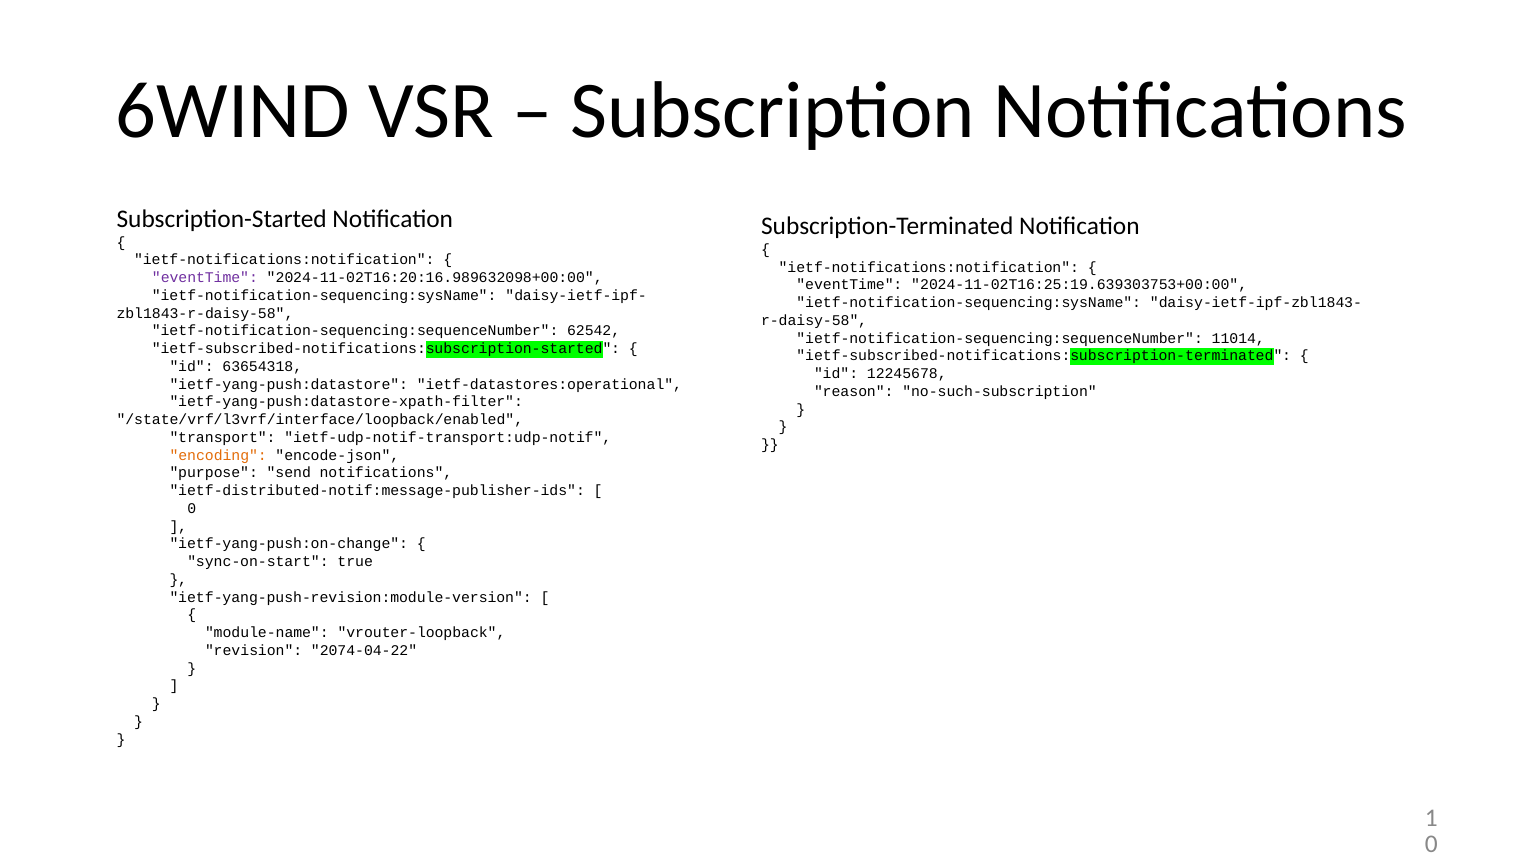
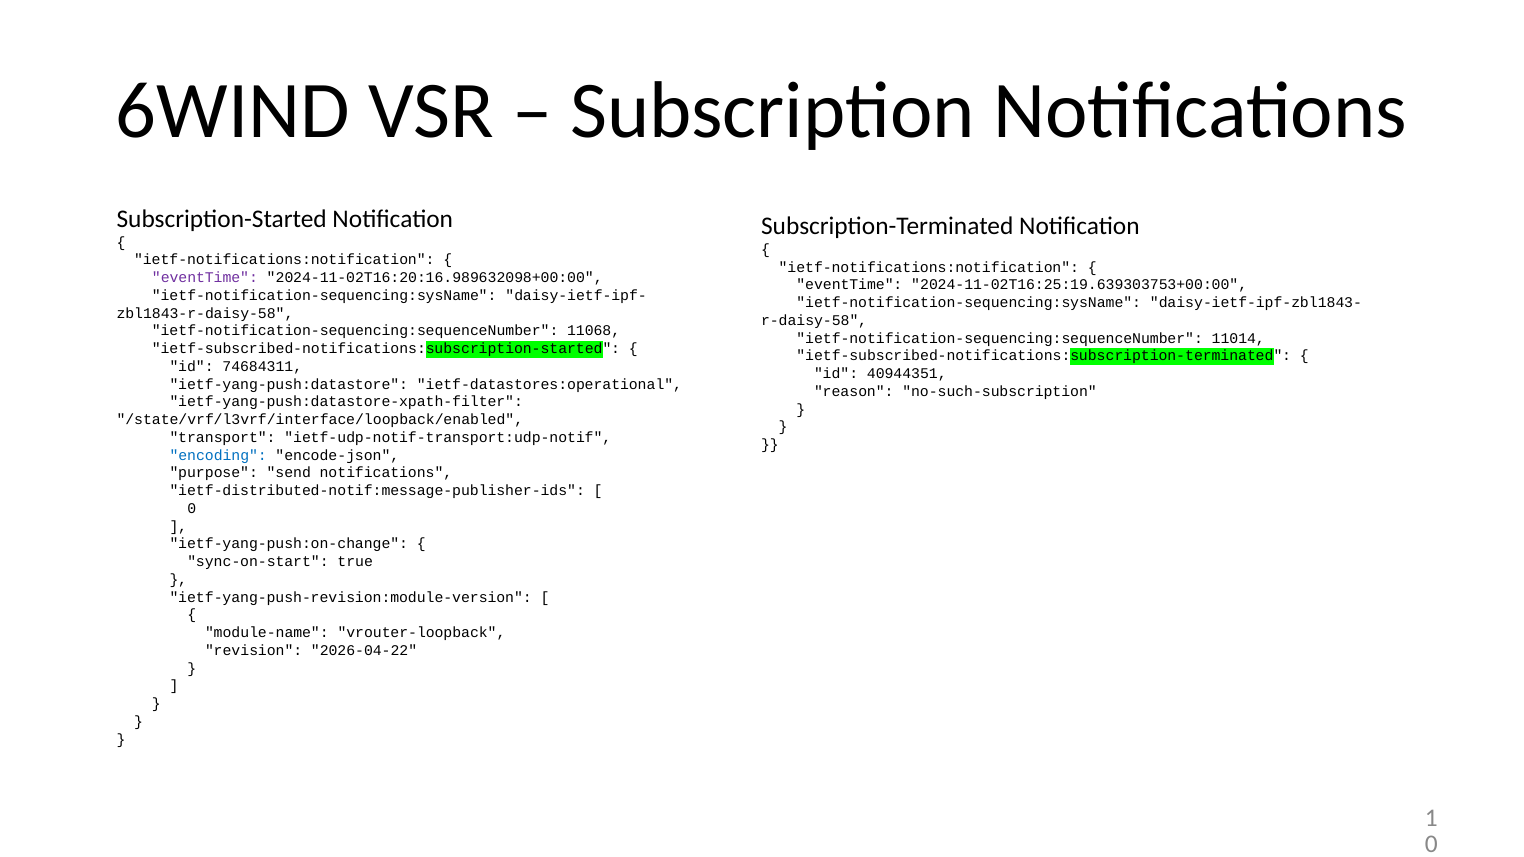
62542: 62542 -> 11068 (594, 331)
63654318: 63654318 -> 74684311 (262, 367)
12245678: 12245678 -> 40944351 (907, 374)
encoding colour: orange -> blue (218, 455)
2074-04-22: 2074-04-22 -> 2026-04-22 (364, 651)
